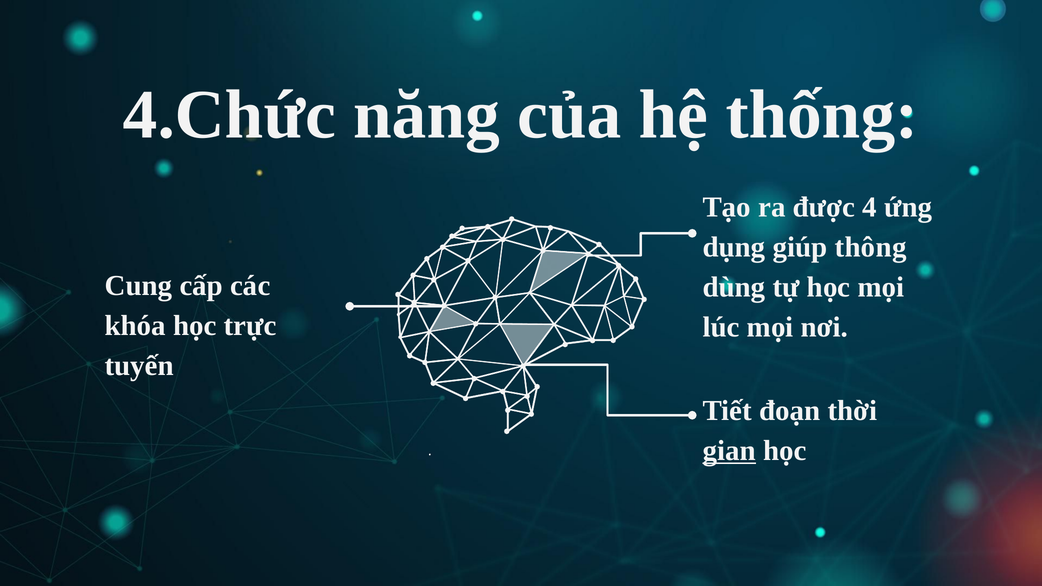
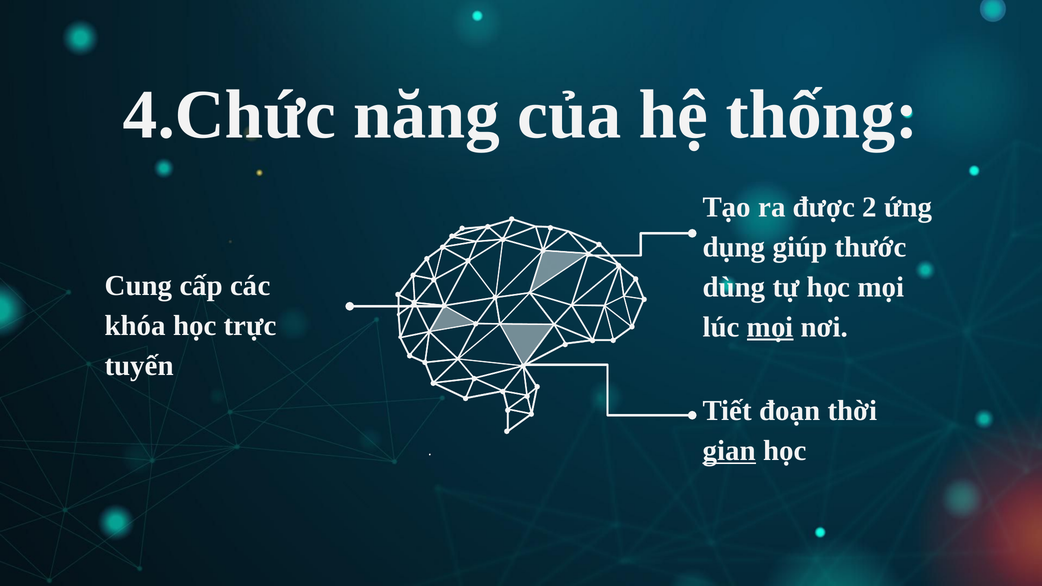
4: 4 -> 2 (870, 207)
thông: thông -> thước (871, 247)
mọi underline: none -> present (770, 327)
